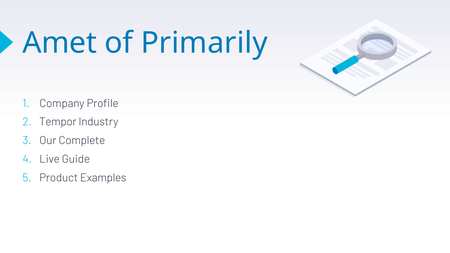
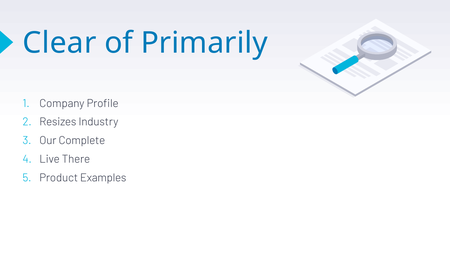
Amet: Amet -> Clear (59, 43)
Tempor: Tempor -> Resizes (58, 122)
Guide: Guide -> There (76, 159)
